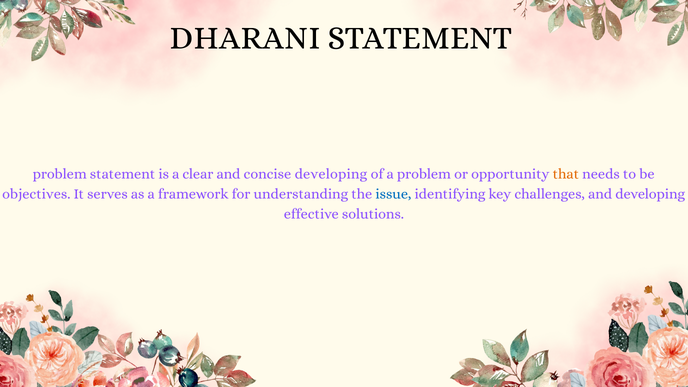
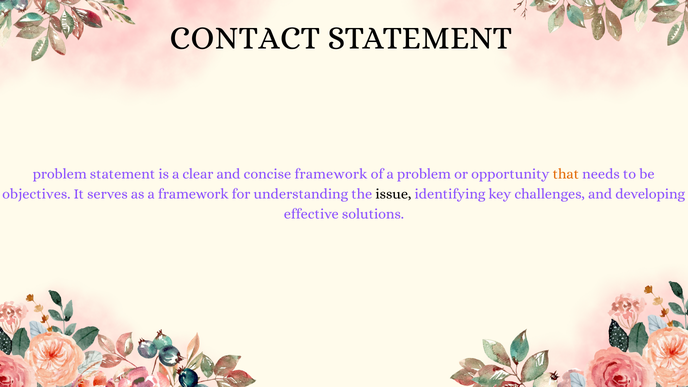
DHARANI: DHARANI -> CONTACT (245, 38)
concise developing: developing -> framework (331, 174)
issue colour: blue -> black (393, 194)
